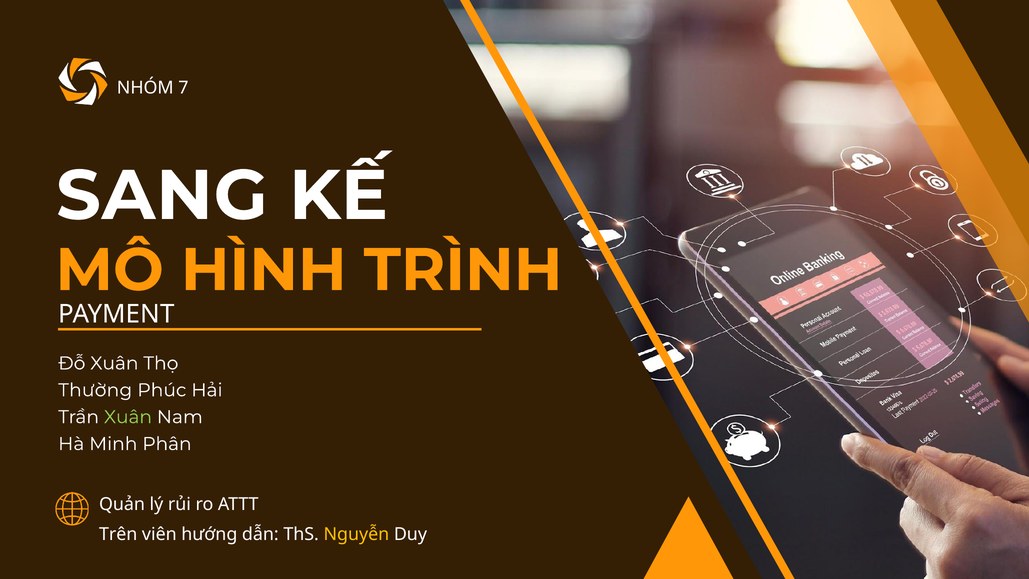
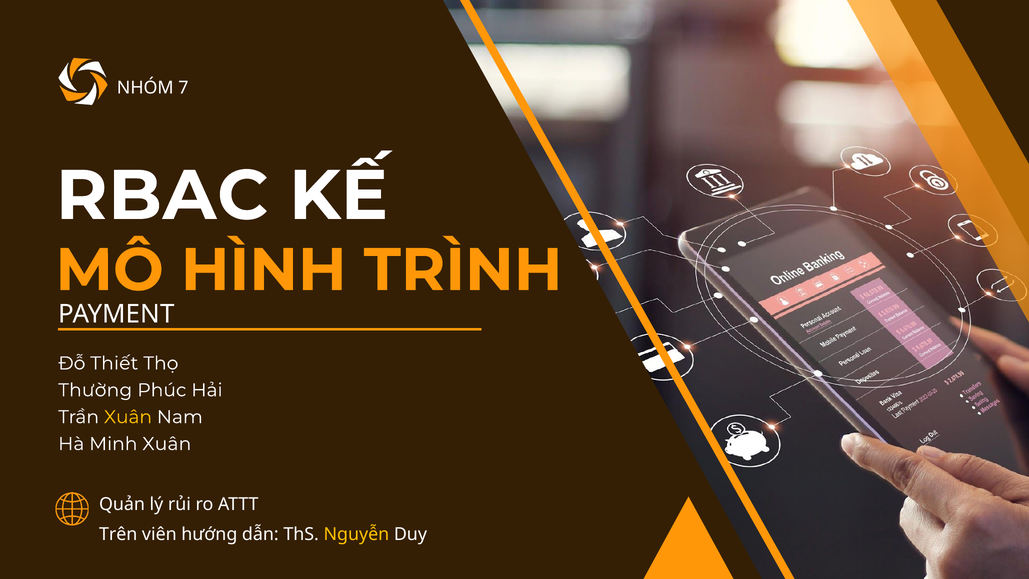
SANG: SANG -> RBAC (162, 196)
Đỗ Xuân: Xuân -> Thiết (114, 363)
Xuân colour: light green -> yellow (128, 417)
Minh Phân: Phân -> Xuân (167, 444)
